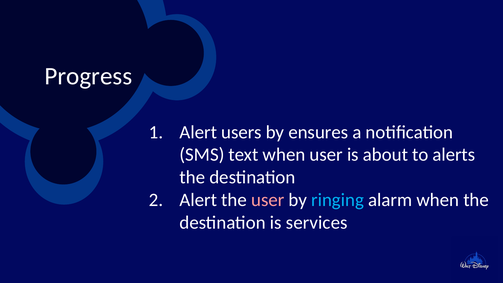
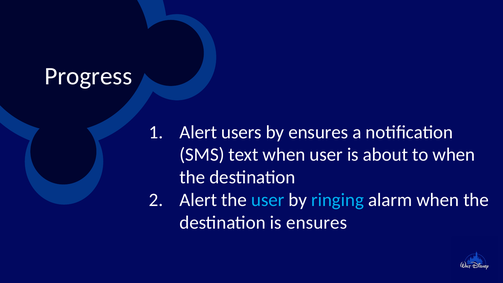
to alerts: alerts -> when (454, 155)
user colour: pink -> light blue (268, 200)
is services: services -> ensures (317, 223)
